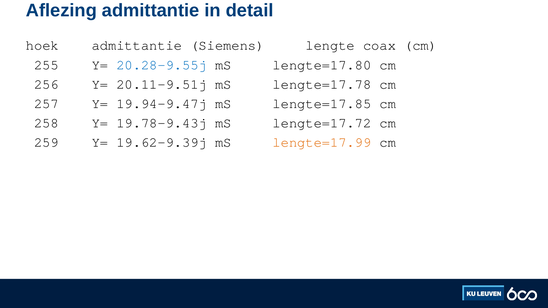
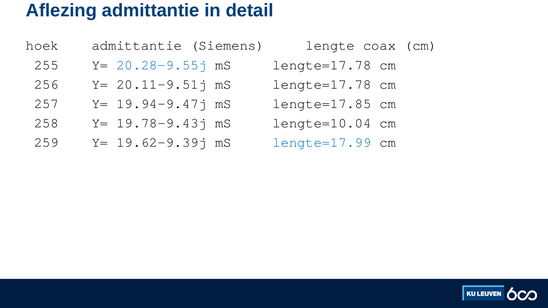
lengte=17.80: lengte=17.80 -> lengte=17.78 (322, 65)
lengte=17.72: lengte=17.72 -> lengte=10.04 (322, 123)
lengte=17.99 colour: orange -> blue (322, 143)
